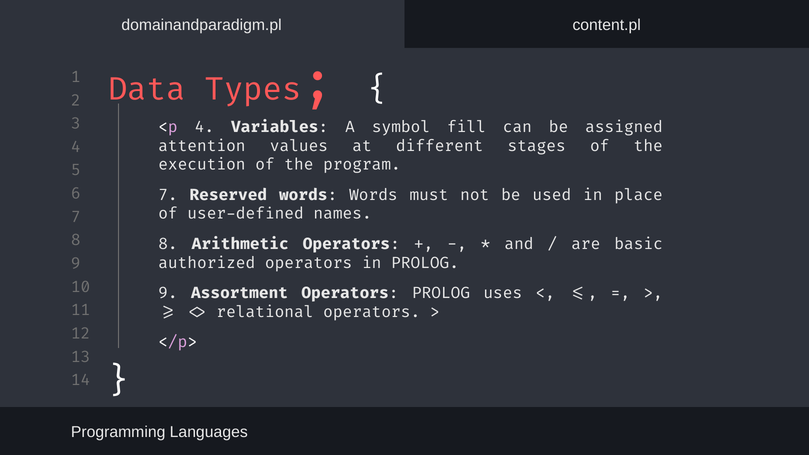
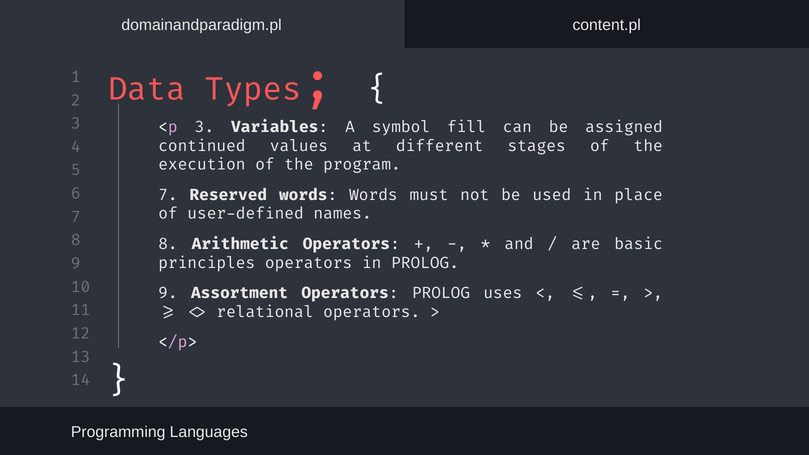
<p 4: 4 -> 3 (204, 127)
attention: attention -> continued (202, 146)
authorized: authorized -> principles (207, 263)
